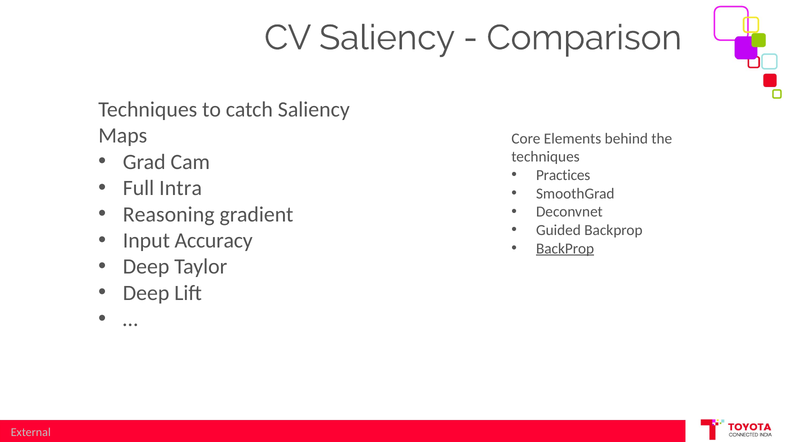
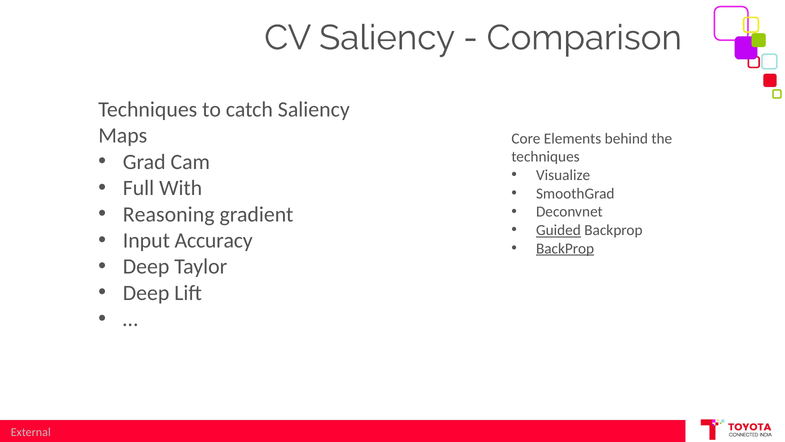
Practices: Practices -> Visualize (563, 175)
Intra: Intra -> With (181, 188)
Guided underline: none -> present (558, 230)
